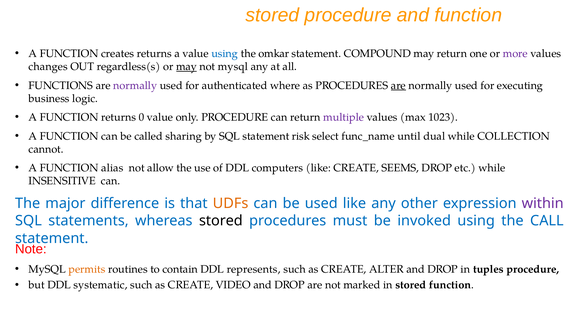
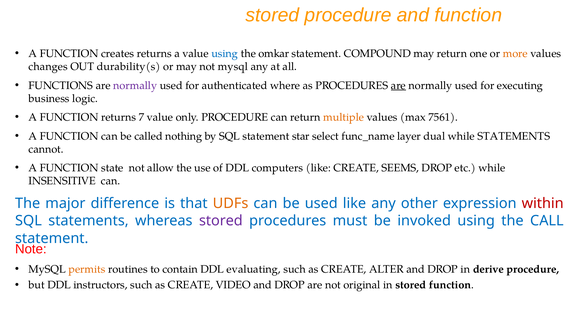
more colour: purple -> orange (515, 54)
regardless(s: regardless(s -> durability(s (129, 67)
may underline: present -> none (187, 67)
0: 0 -> 7 (142, 117)
multiple colour: purple -> orange (344, 117)
1023: 1023 -> 7561 (443, 117)
sharing: sharing -> nothing (184, 136)
risk: risk -> star (301, 136)
until: until -> layer (409, 136)
while COLLECTION: COLLECTION -> STATEMENTS (514, 136)
alias: alias -> state (112, 168)
within colour: purple -> red (543, 203)
stored colour: black -> purple (221, 221)
represents: represents -> evaluating (254, 269)
tuples: tuples -> derive (488, 269)
systematic: systematic -> instructors (101, 285)
marked: marked -> original (362, 285)
